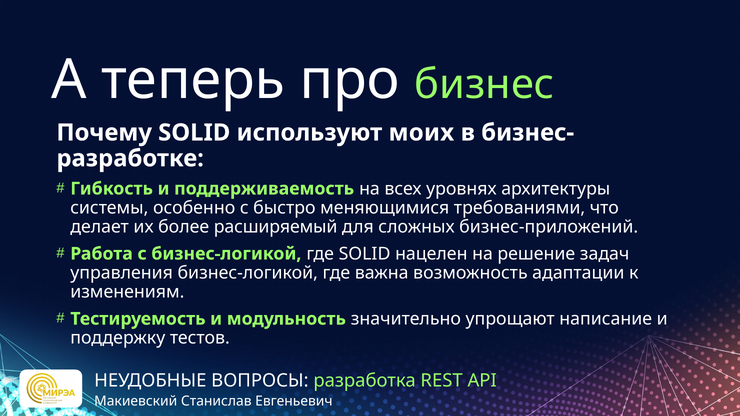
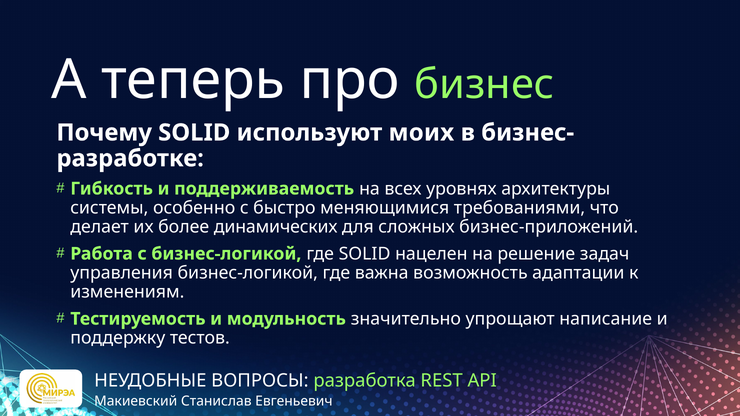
расширяемый: расширяемый -> динамических (276, 227)
